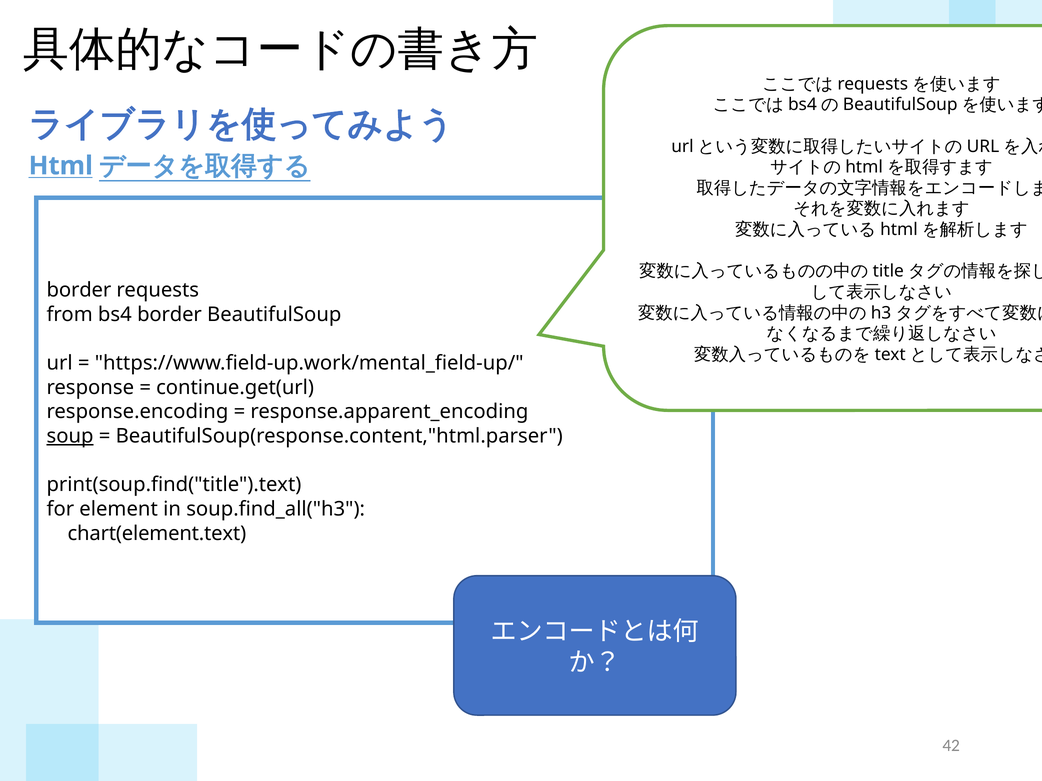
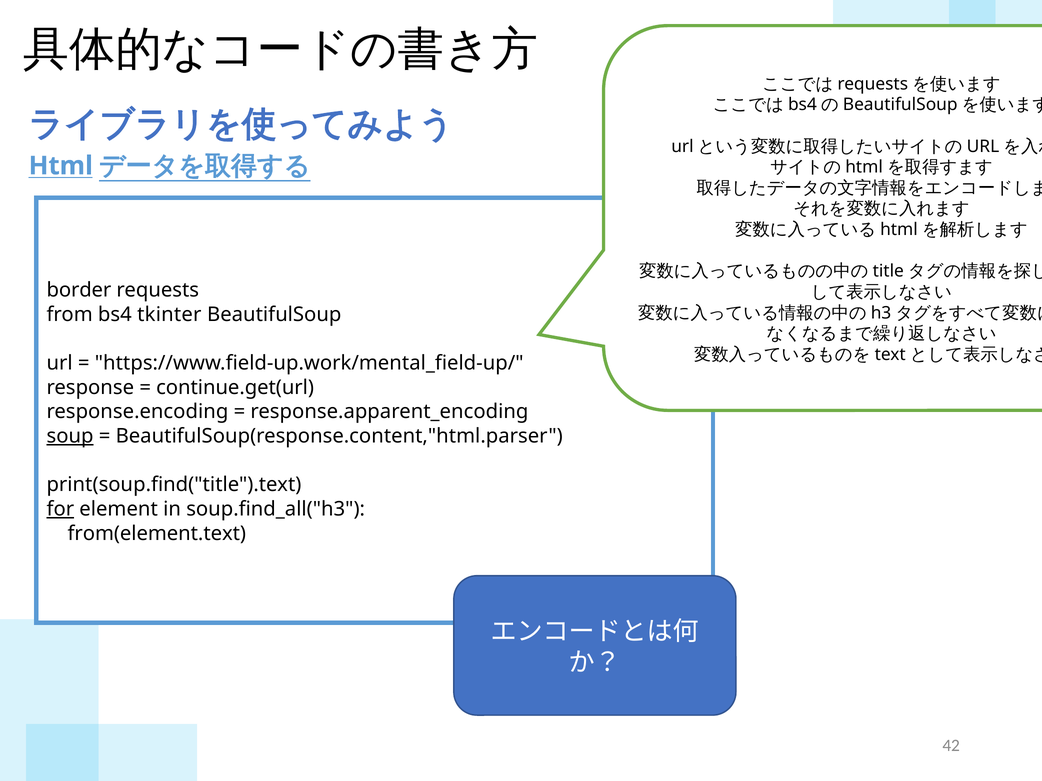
bs4 border: border -> tkinter (169, 315)
for underline: none -> present (60, 509)
chart(element.text: chart(element.text -> from(element.text (157, 534)
